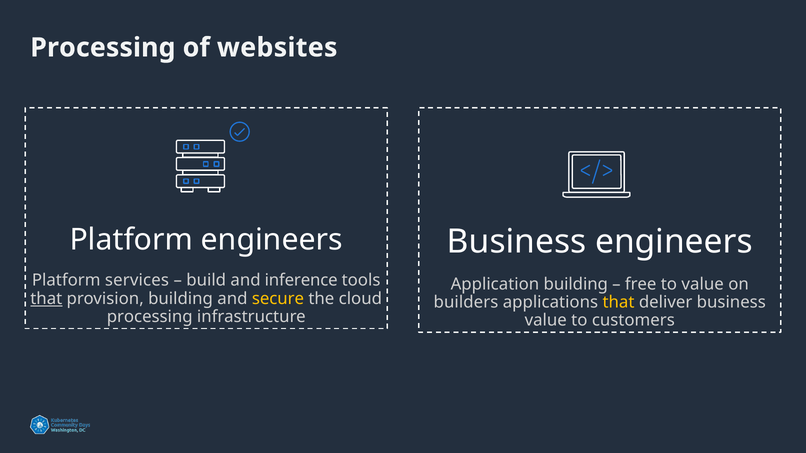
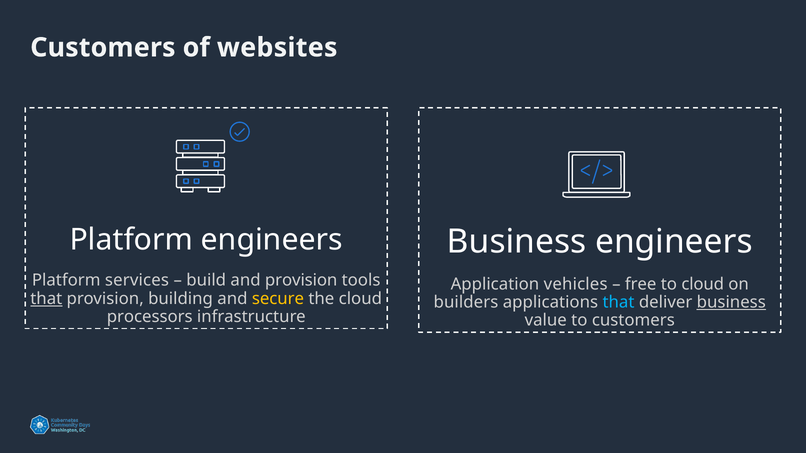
Processing: Processing -> Customers (103, 48)
and inference: inference -> provision (301, 281)
Application building: building -> vehicles (576, 284)
to value: value -> cloud (703, 284)
that colour: yellow -> light blue (618, 302)
business underline: none -> present (731, 302)
processing: processing -> processors (150, 317)
